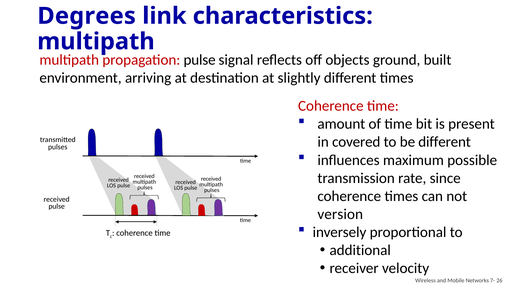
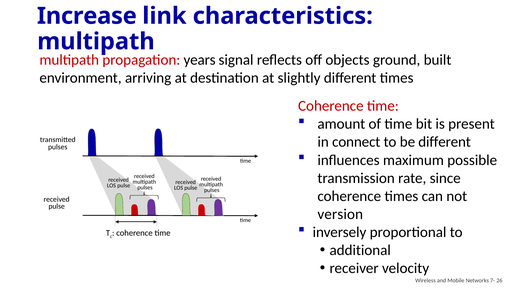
Degrees: Degrees -> Increase (87, 16)
propagation pulse: pulse -> years (200, 60)
covered: covered -> connect (356, 142)
